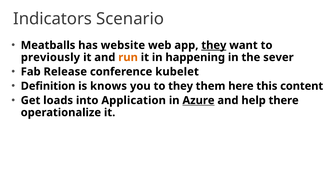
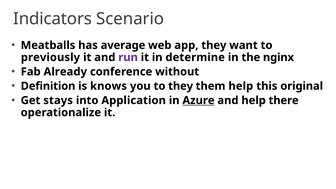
website: website -> average (123, 45)
they underline: present -> none (214, 45)
run colour: orange -> purple (128, 57)
happening: happening -> determine (195, 57)
sever: sever -> nginx (278, 57)
Release: Release -> Already (65, 72)
kubelet: kubelet -> without (177, 72)
them here: here -> help (241, 86)
content: content -> original (302, 86)
loads: loads -> stays (58, 100)
